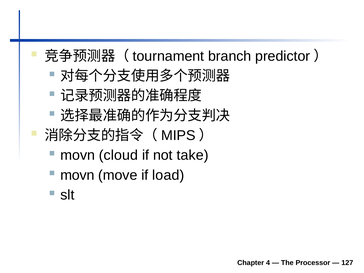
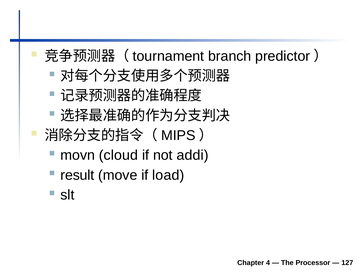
take: take -> addi (193, 155)
movn: movn -> result (77, 175)
